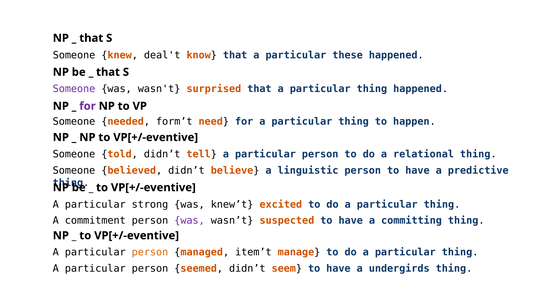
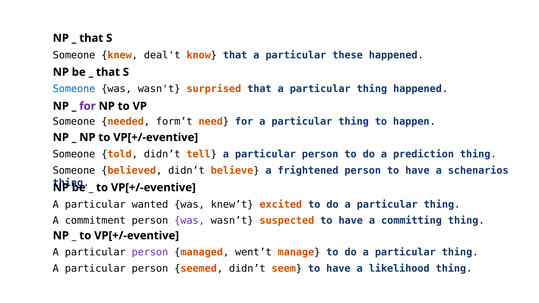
Someone colour: purple -> blue (74, 89)
relational: relational -> prediction (424, 154)
linguistic: linguistic -> frightened (308, 171)
predictive: predictive -> schenarios (478, 171)
strong: strong -> wanted (150, 205)
person colour: orange -> purple (150, 252)
item’t: item’t -> went’t (253, 252)
undergirds: undergirds -> likelihood (399, 269)
